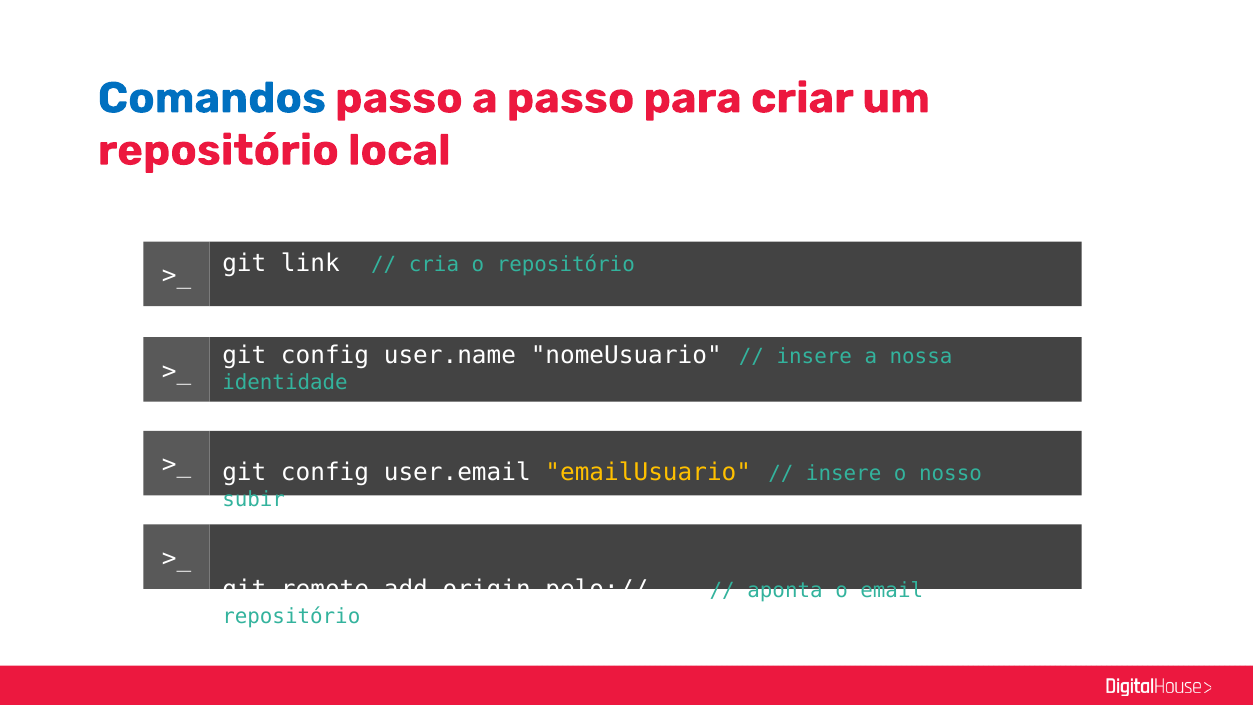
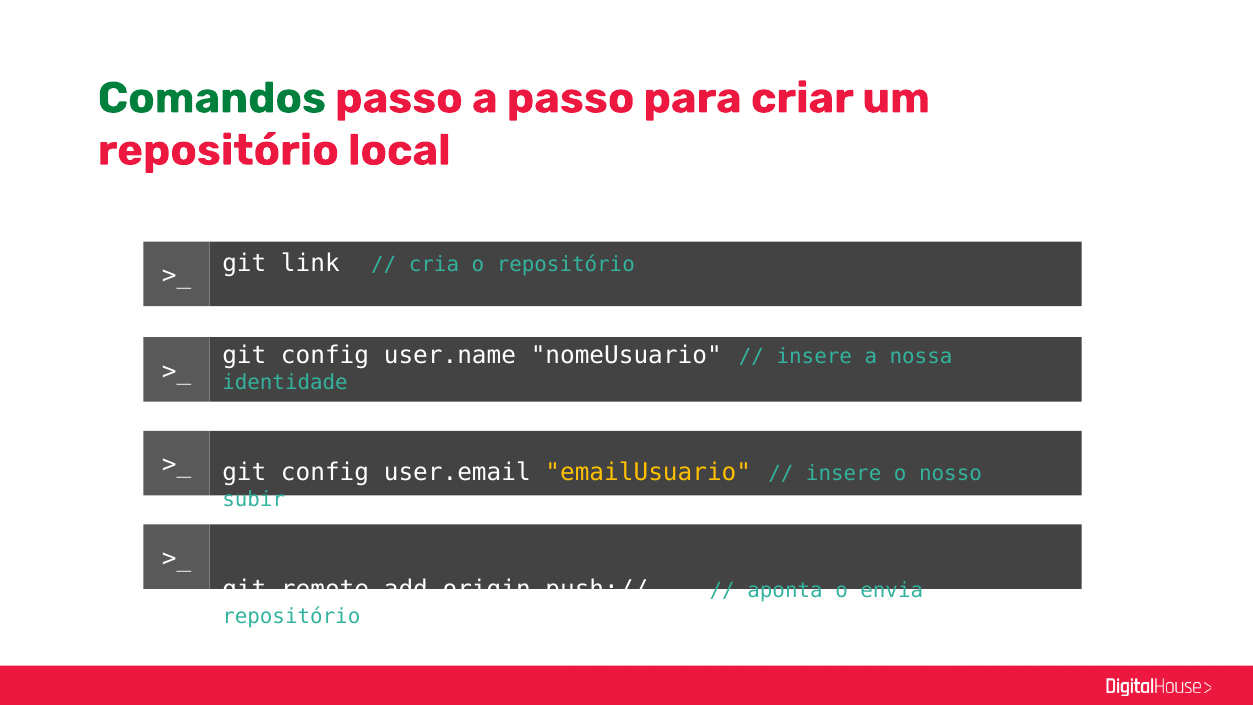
Comandos colour: blue -> green (212, 98)
pelo://: pelo:// -> push:// (619, 589)
email: email -> envia (892, 590)
